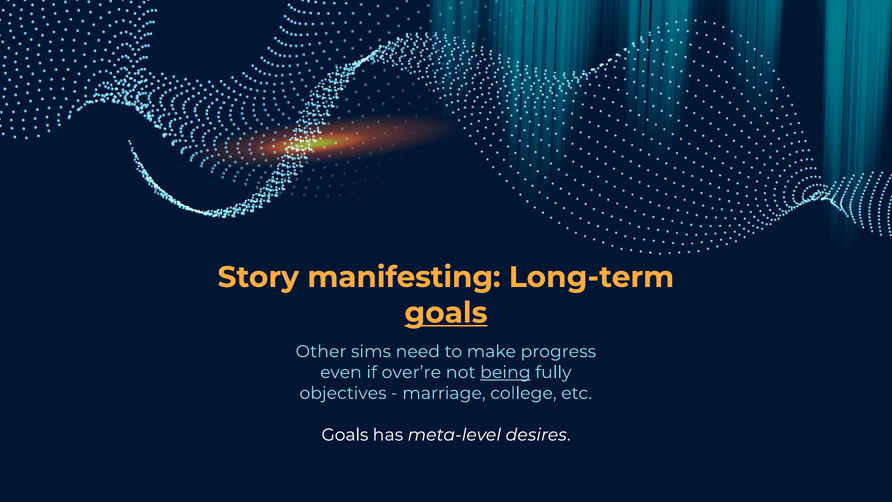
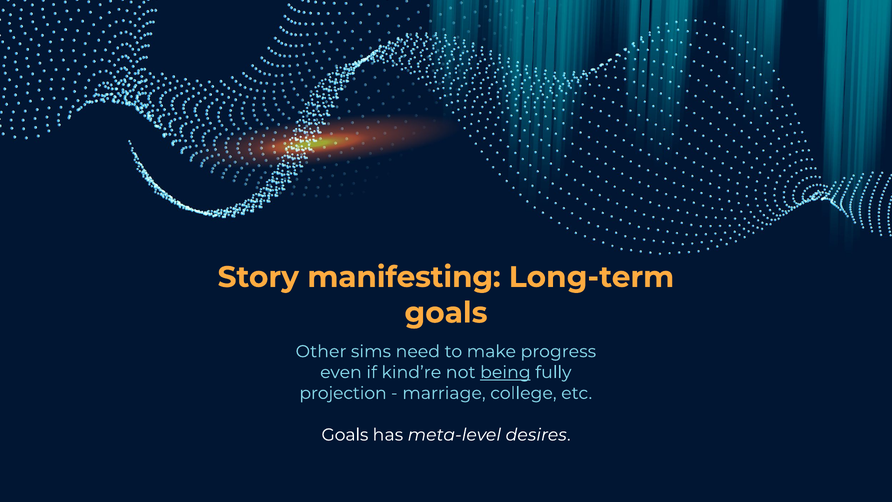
goals underline: present -> none (446, 313)
over’re: over’re -> kind’re (411, 372)
objectives: objectives -> projection (343, 393)
